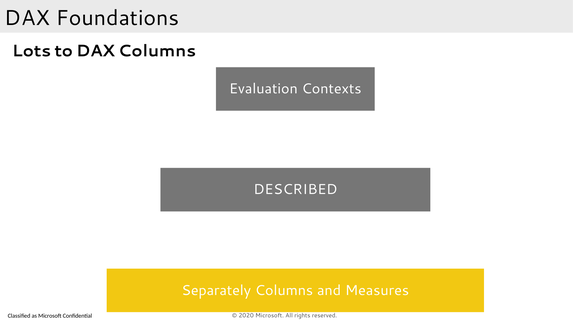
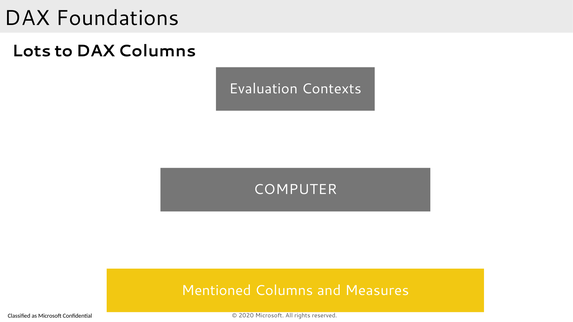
DESCRIBED: DESCRIBED -> COMPUTER (295, 190)
Separately: Separately -> Mentioned (216, 291)
